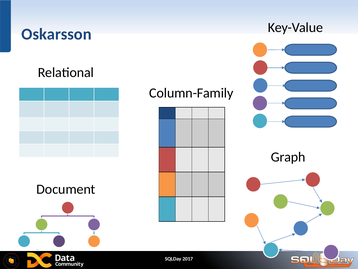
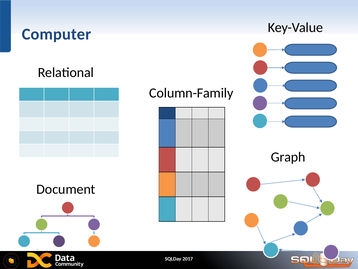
Oskarsson: Oskarsson -> Computer (56, 34)
